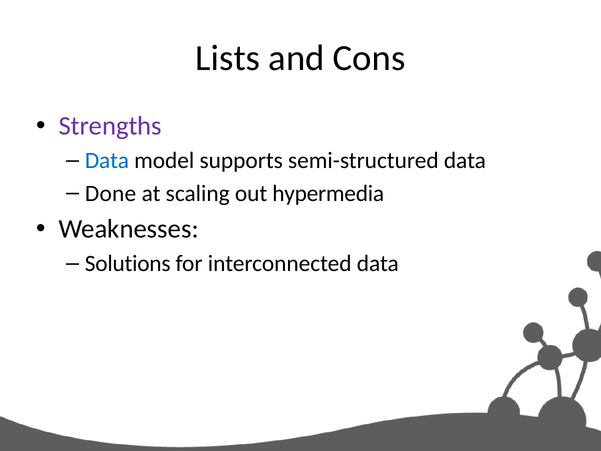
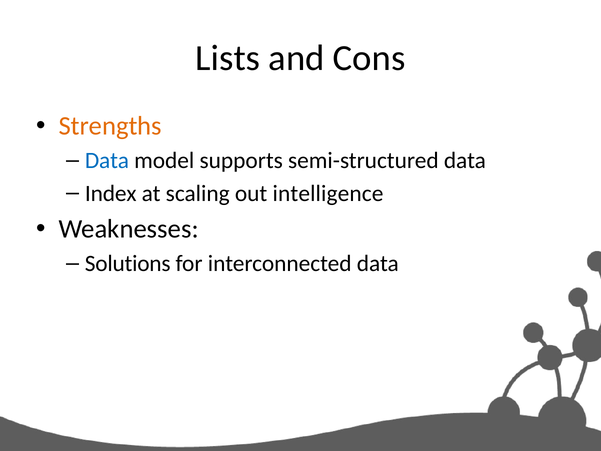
Strengths colour: purple -> orange (110, 126)
Done: Done -> Index (111, 193)
hypermedia: hypermedia -> intelligence (328, 193)
